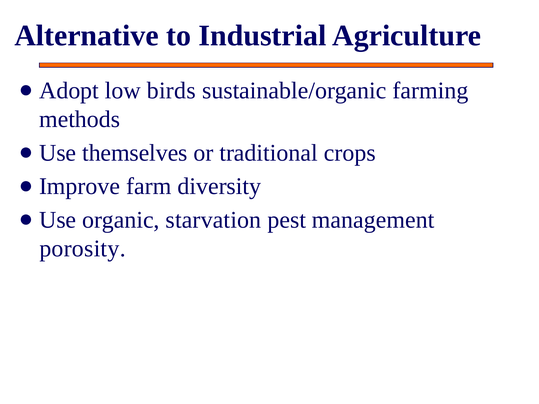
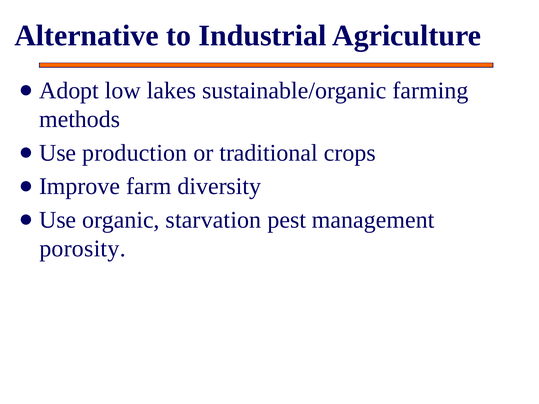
birds: birds -> lakes (171, 91)
themselves: themselves -> production (135, 153)
